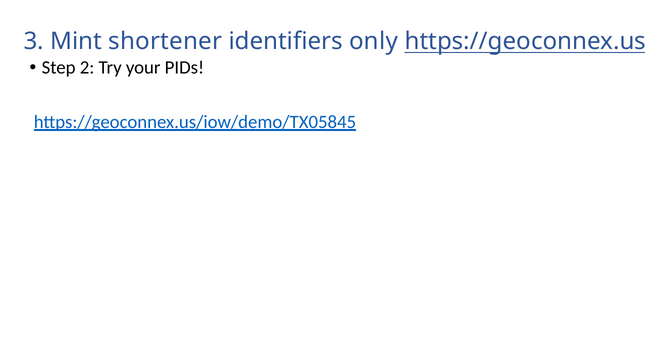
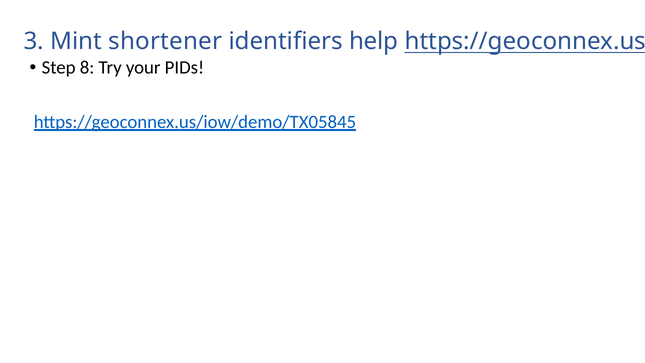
only: only -> help (374, 41)
2: 2 -> 8 (87, 68)
